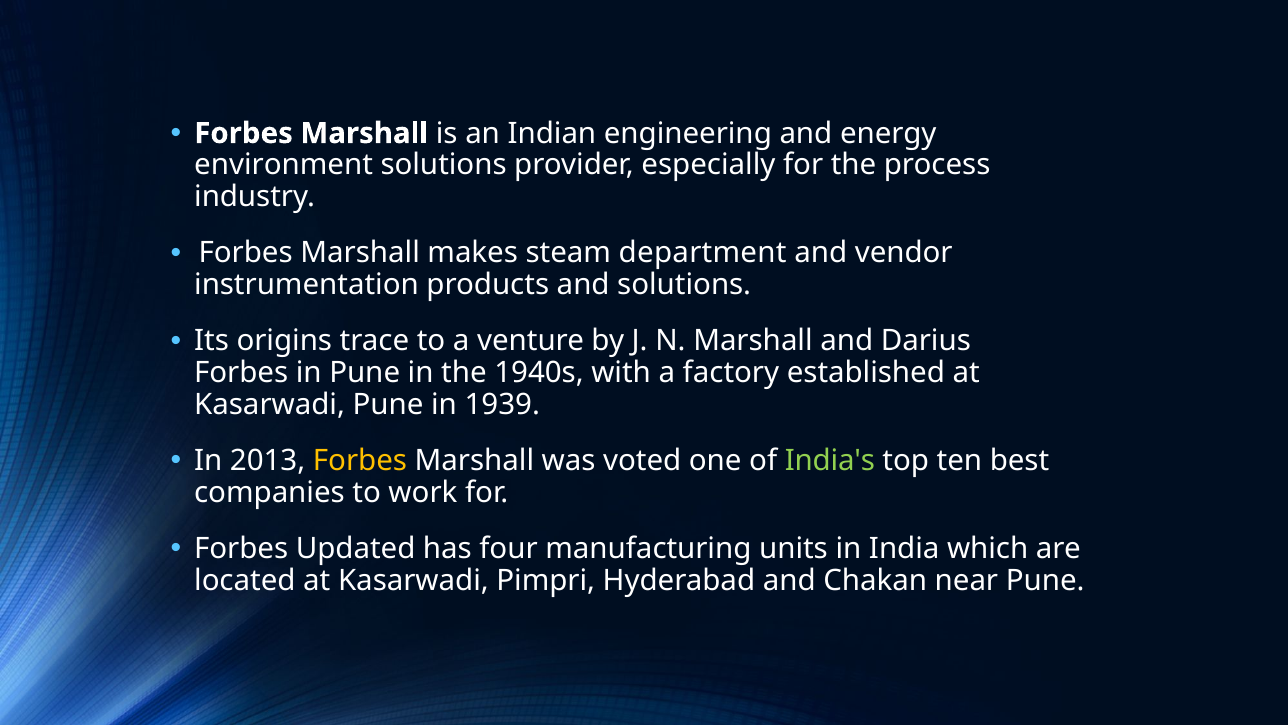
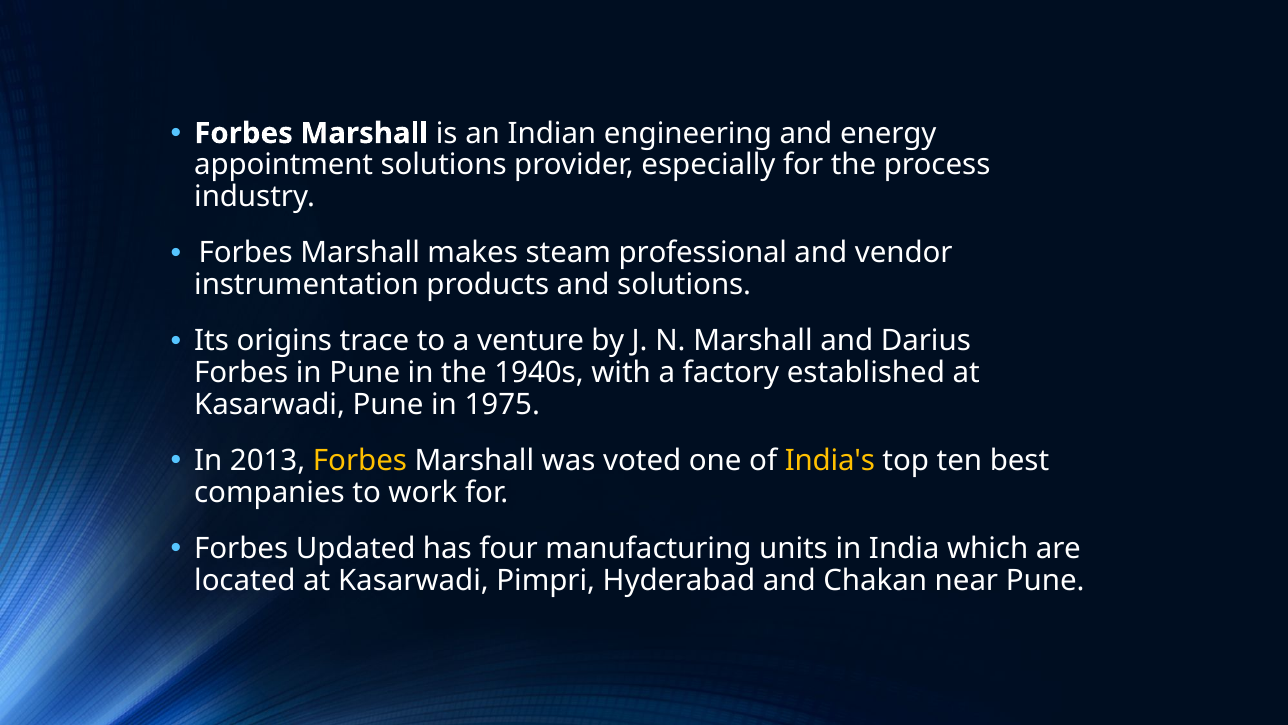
environment: environment -> appointment (284, 165)
department: department -> professional (703, 253)
1939: 1939 -> 1975 (502, 405)
India's colour: light green -> yellow (830, 461)
